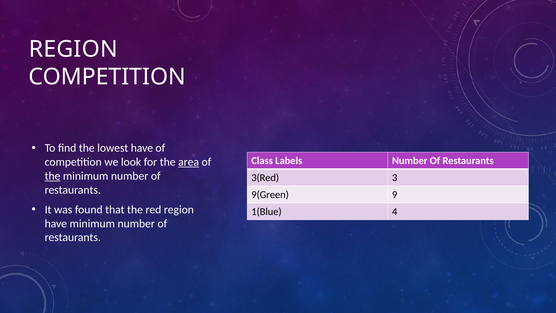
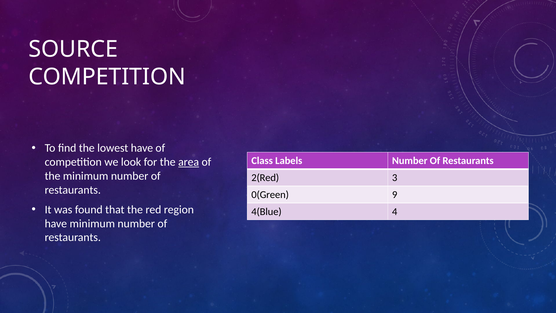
REGION: REGION -> SOURCE (73, 49)
the underline: present -> none (53, 176)
3(Red: 3(Red -> 2(Red (265, 178)
9(Green: 9(Green -> 0(Green (270, 194)
1(Blue: 1(Blue -> 4(Blue (266, 211)
